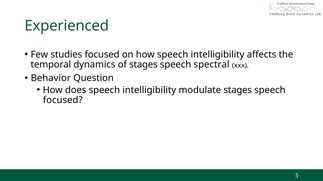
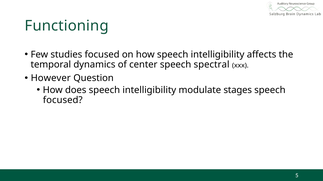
Experienced: Experienced -> Functioning (67, 26)
of stages: stages -> center (143, 65)
Behavior: Behavior -> However (51, 78)
